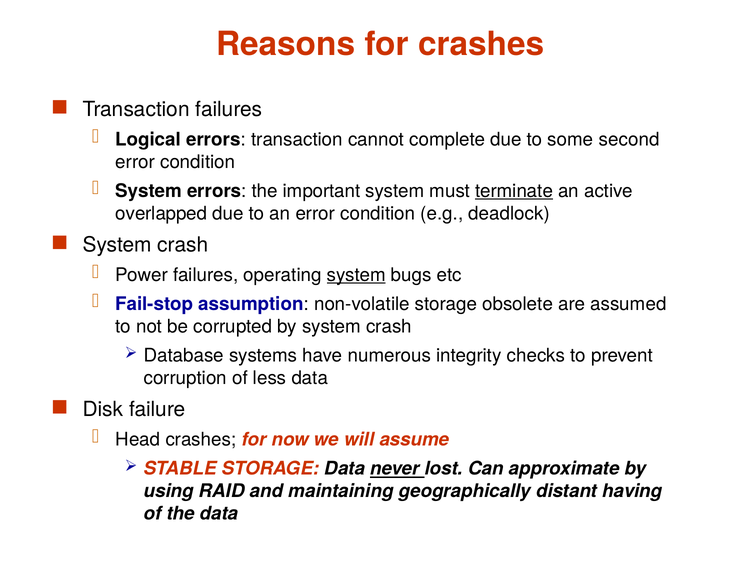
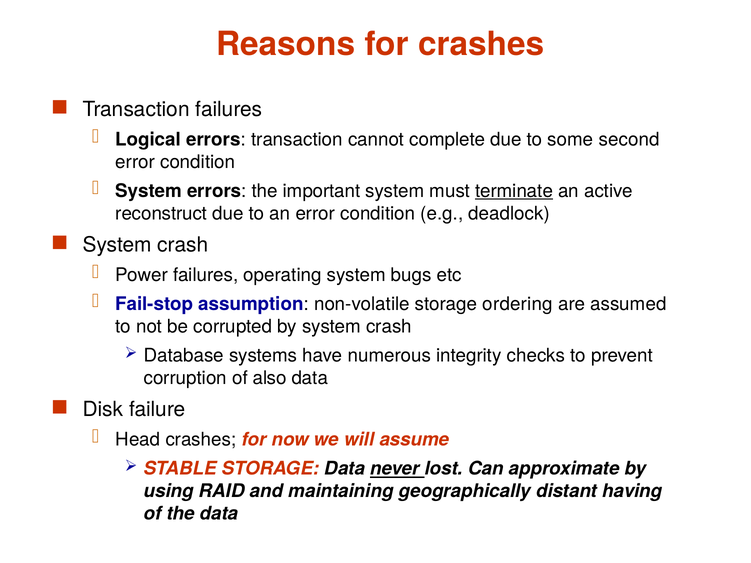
overlapped: overlapped -> reconstruct (161, 214)
system underline: present -> none (356, 275)
obsolete: obsolete -> ordering (518, 304)
less: less -> also (270, 378)
